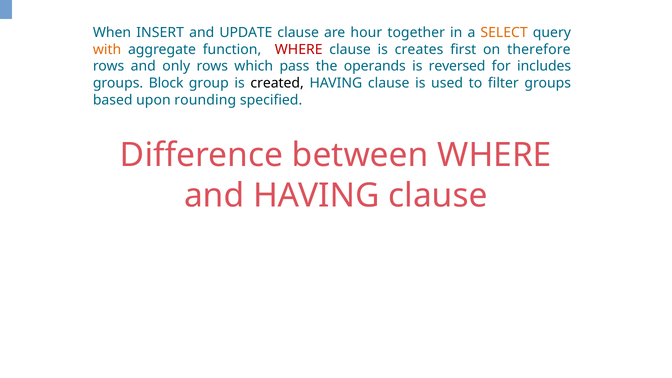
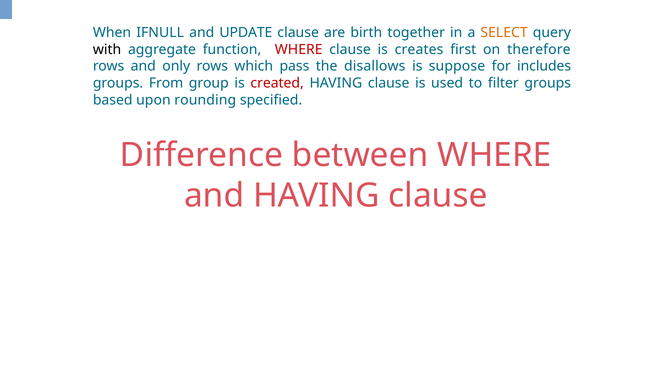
INSERT: INSERT -> IFNULL (160, 33)
hour: hour -> birth (366, 33)
with colour: orange -> black (107, 49)
operands: operands -> disallows (375, 66)
reversed: reversed -> suppose (457, 66)
Block: Block -> From (166, 83)
created colour: black -> red (277, 83)
